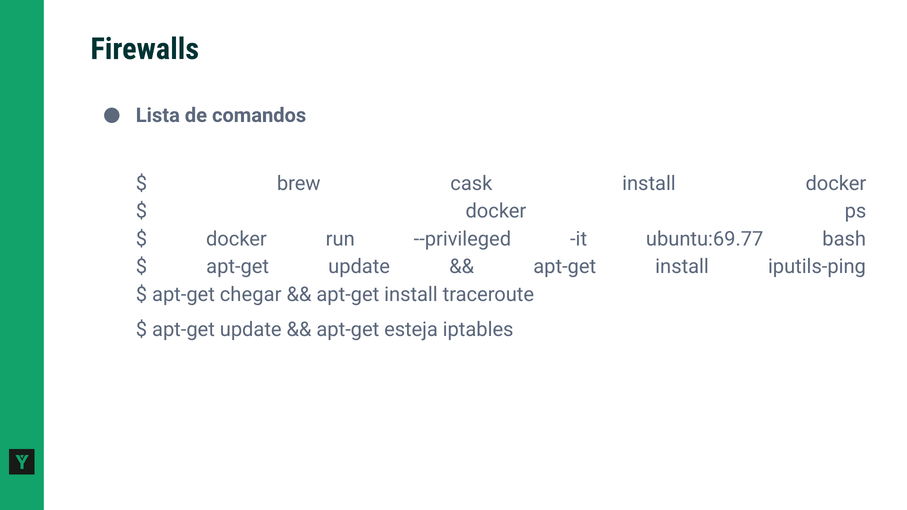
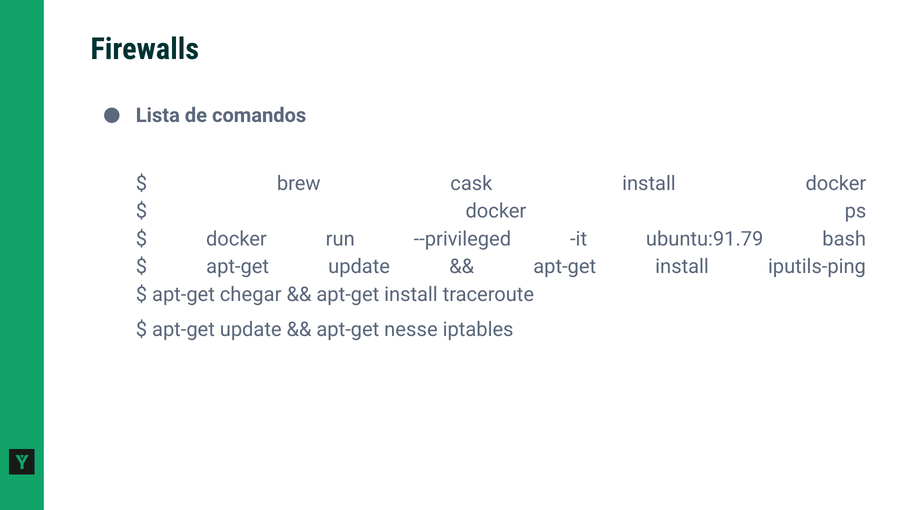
ubuntu:69.77: ubuntu:69.77 -> ubuntu:91.79 (705, 239)
esteja: esteja -> nesse (411, 330)
